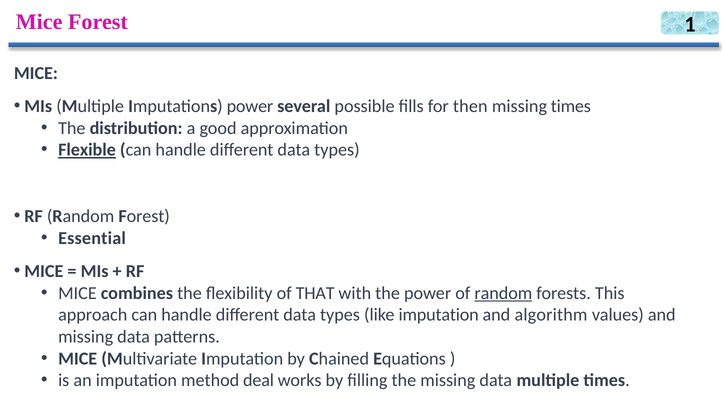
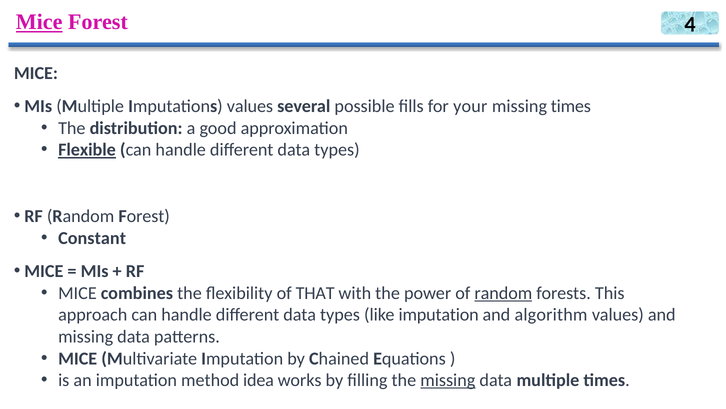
Mice underline: none -> present (39, 22)
1: 1 -> 4 (690, 25)
Imputations power: power -> values (250, 106)
then: then -> your (470, 106)
Essential: Essential -> Constant (92, 238)
deal: deal -> idea (258, 380)
missing underline: none -> present (448, 380)
